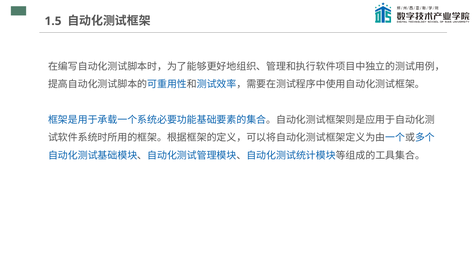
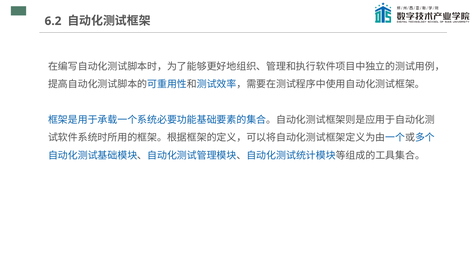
1.5: 1.5 -> 6.2 (53, 21)
